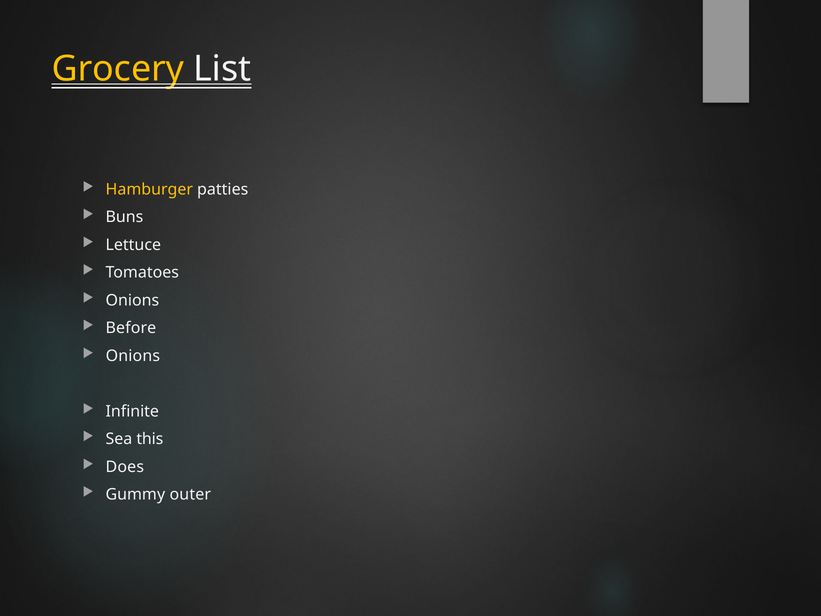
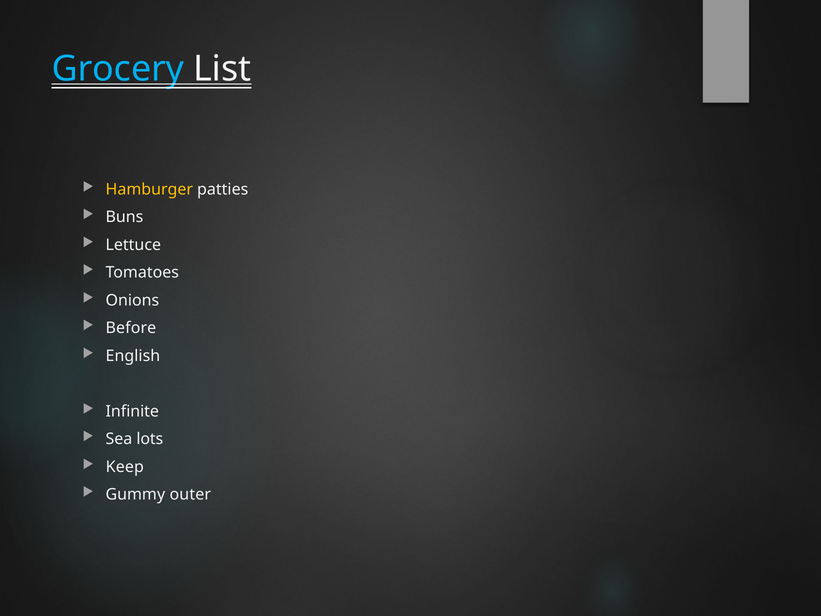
Grocery colour: yellow -> light blue (118, 69)
Onions: Onions -> English (133, 356)
this: this -> lots (150, 439)
Does: Does -> Keep (125, 467)
